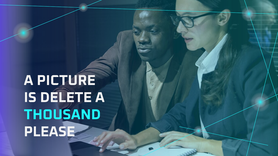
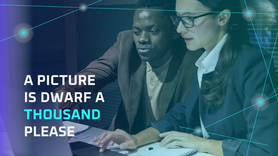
DELETE: DELETE -> DWARF (66, 98)
